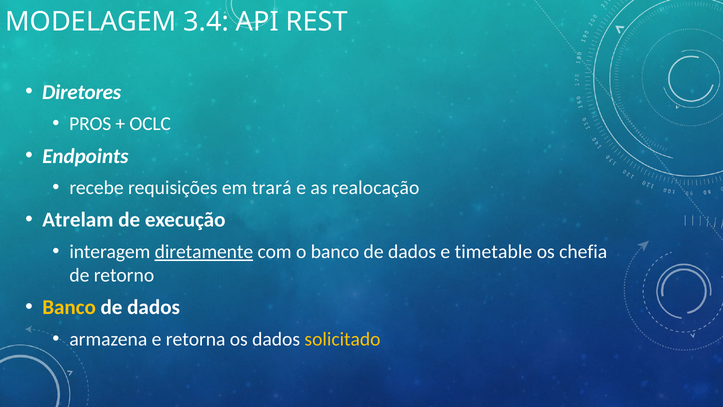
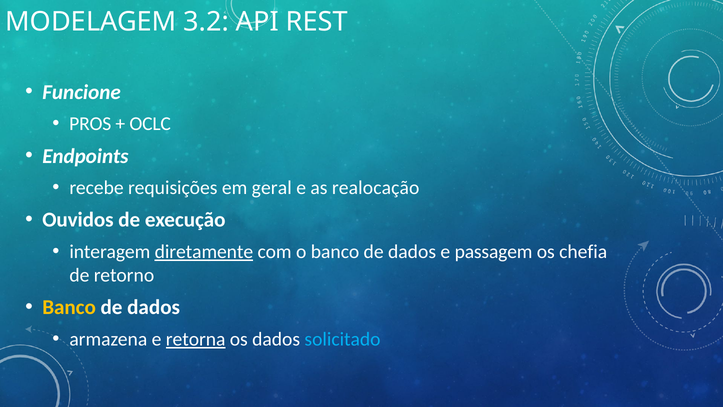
3.4: 3.4 -> 3.2 (206, 22)
Diretores: Diretores -> Funcione (82, 92)
trará: trará -> geral (272, 188)
Atrelam: Atrelam -> Ouvidos (78, 220)
timetable: timetable -> passagem (494, 252)
retorna underline: none -> present (196, 339)
solicitado colour: yellow -> light blue (343, 339)
